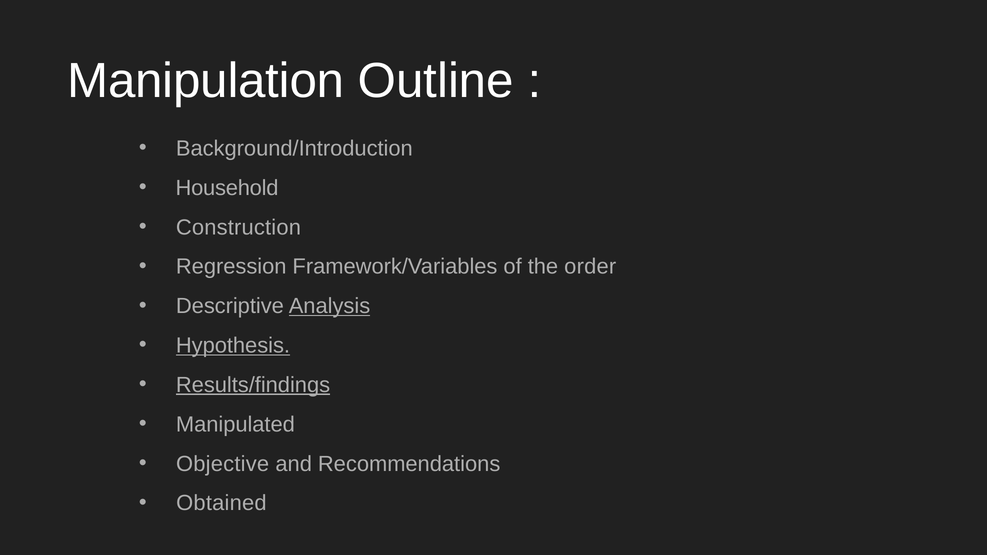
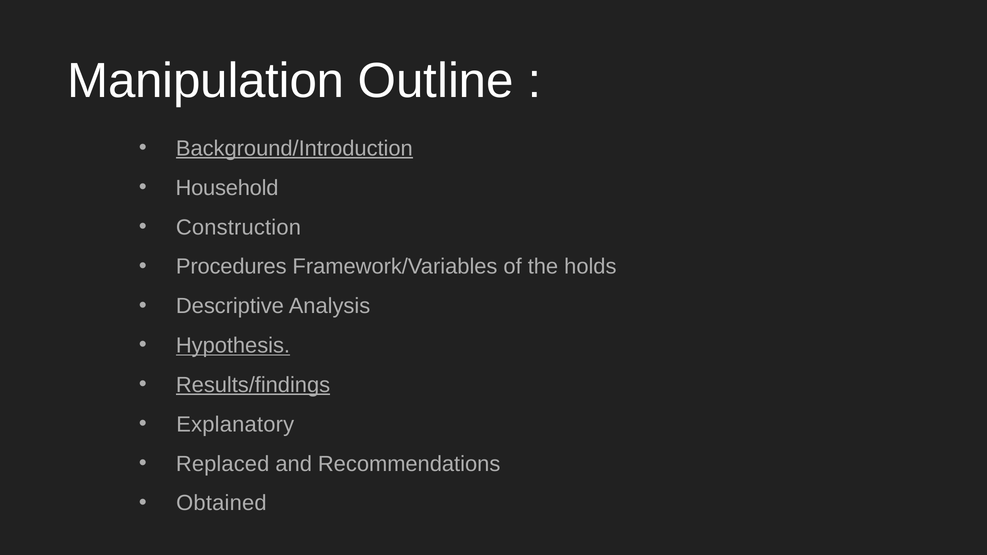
Background/Introduction underline: none -> present (294, 148)
Regression: Regression -> Procedures (231, 267)
order: order -> holds (590, 267)
Analysis underline: present -> none (330, 306)
Manipulated: Manipulated -> Explanatory (235, 425)
Objective: Objective -> Replaced (223, 464)
